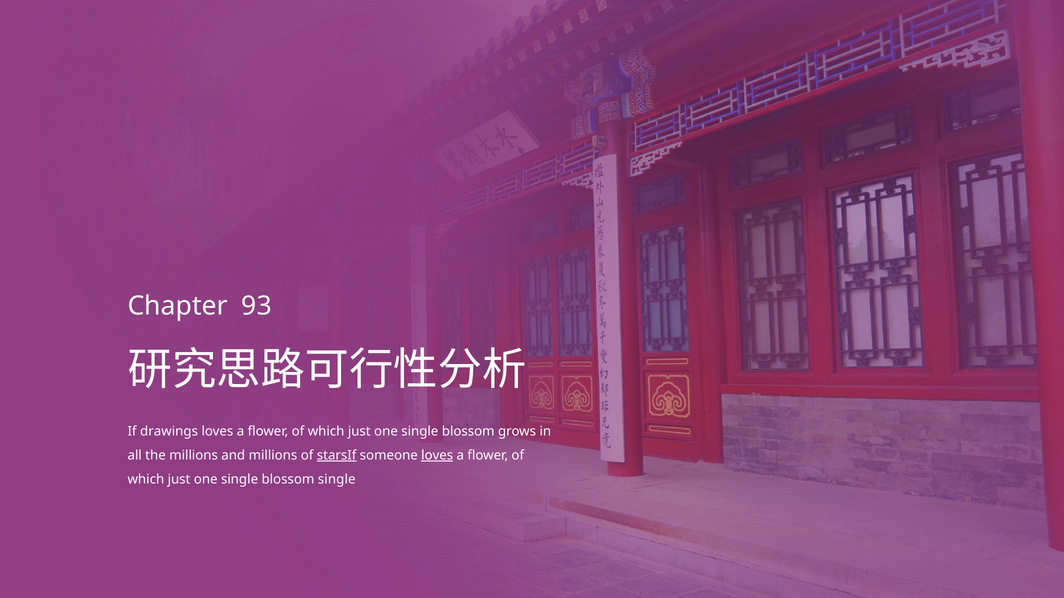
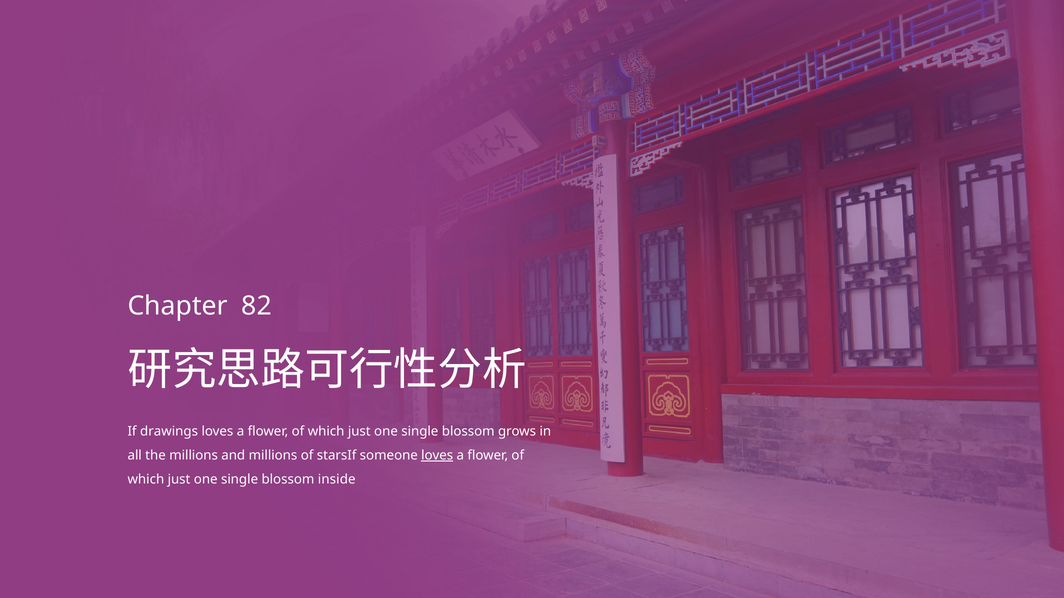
93: 93 -> 82 (257, 306)
starsIf underline: present -> none (337, 456)
blossom single: single -> inside (337, 480)
